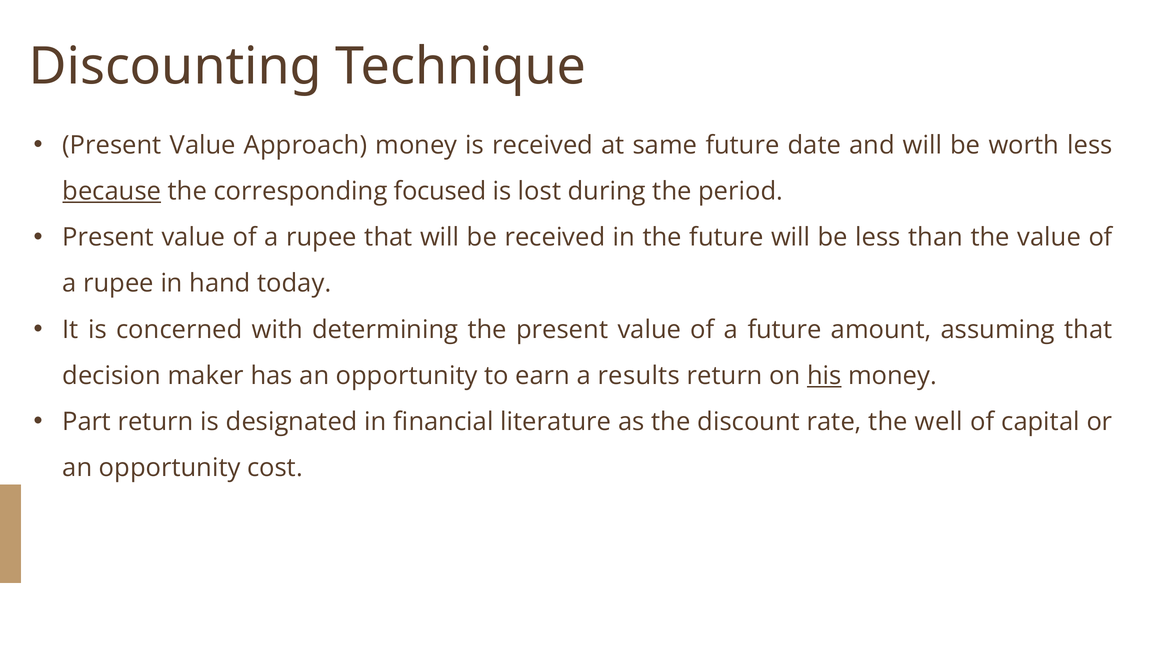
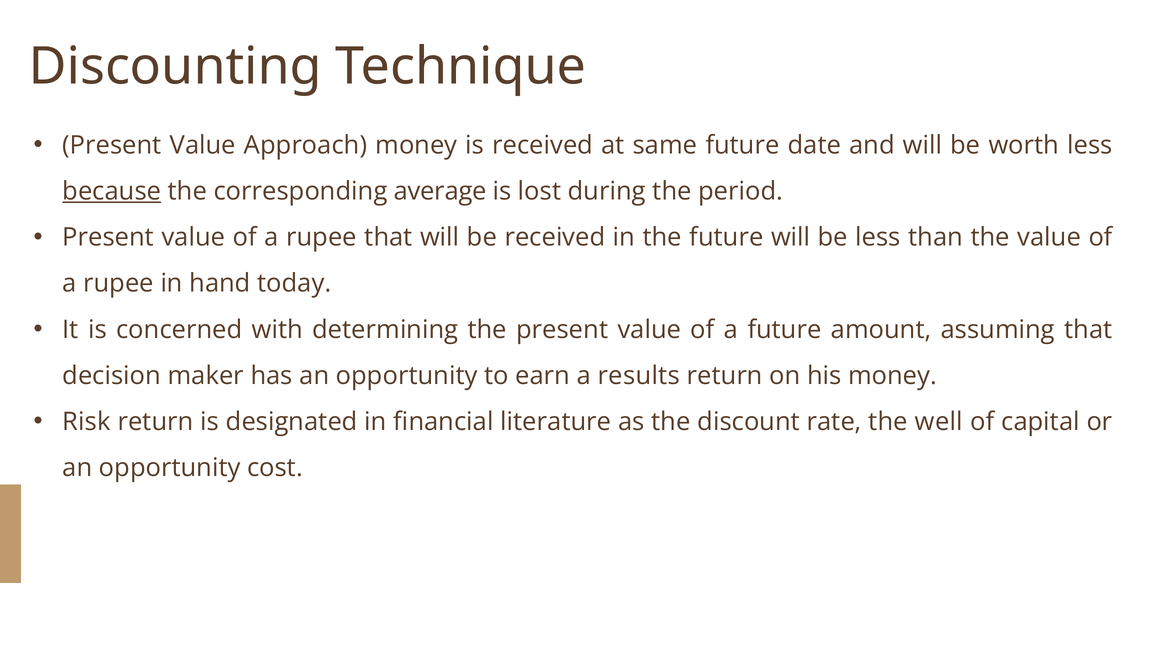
focused: focused -> average (440, 191)
his underline: present -> none (824, 376)
Part: Part -> Risk (87, 422)
